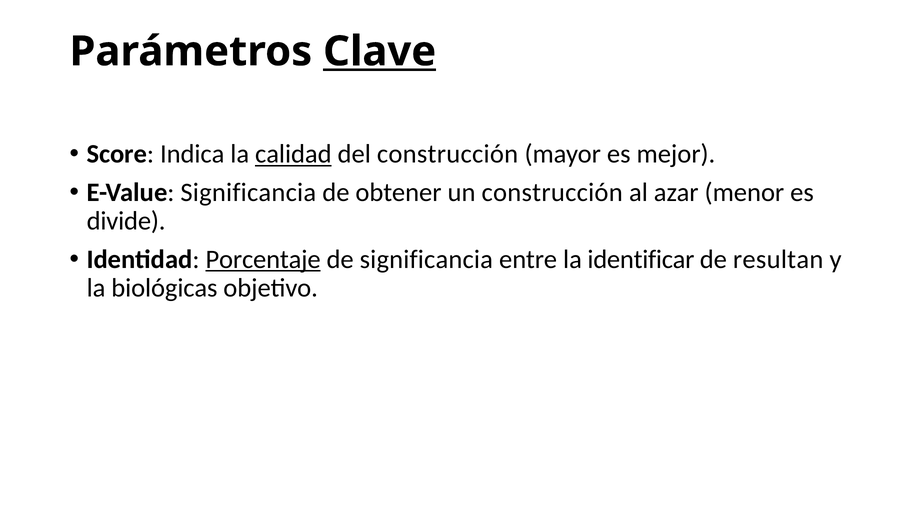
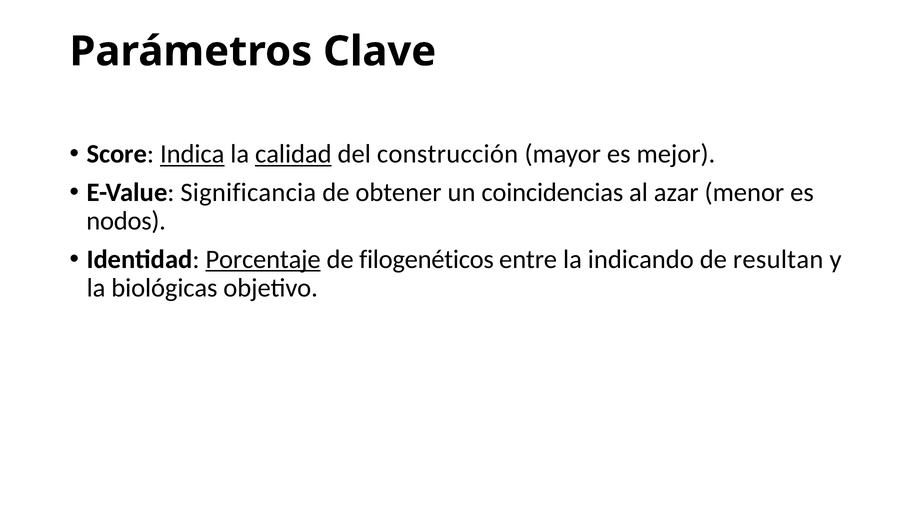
Clave underline: present -> none (380, 52)
Indica underline: none -> present (192, 154)
un construcción: construcción -> coincidencias (552, 192)
divide: divide -> nodos (126, 221)
de significancia: significancia -> filogenéticos (427, 259)
identificar: identificar -> indicando (641, 259)
